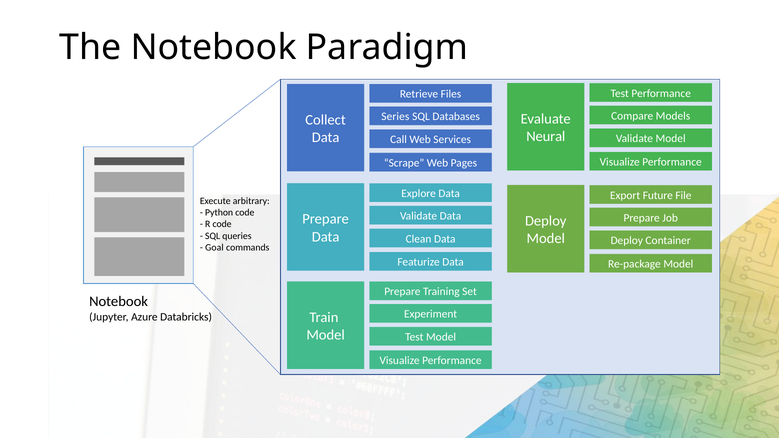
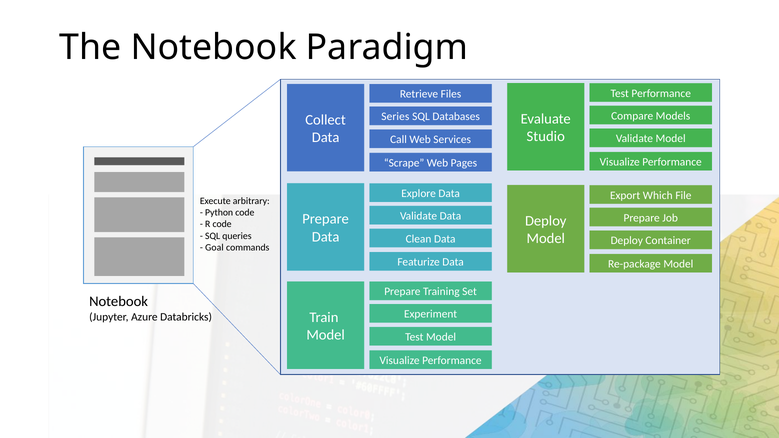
Neural: Neural -> Studio (546, 137)
Future: Future -> Which (658, 195)
